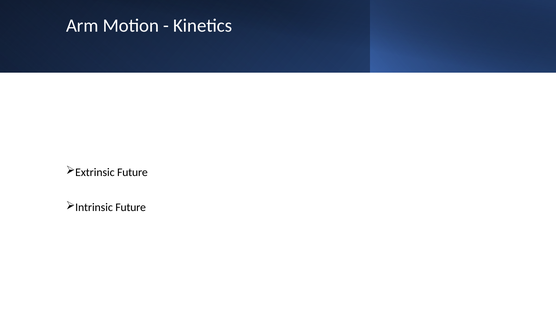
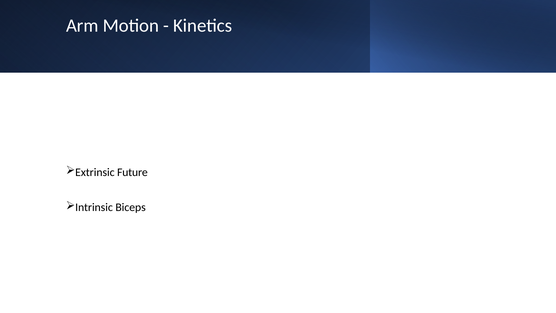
Intrinsic Future: Future -> Biceps (131, 207)
